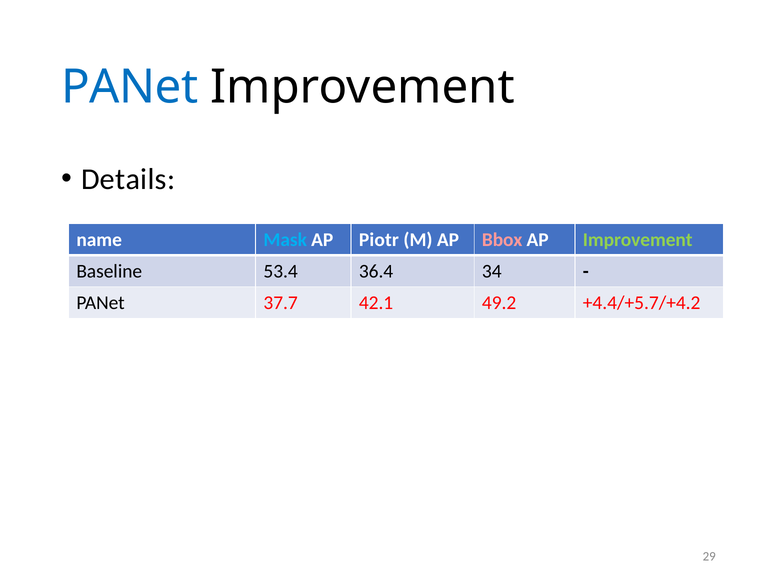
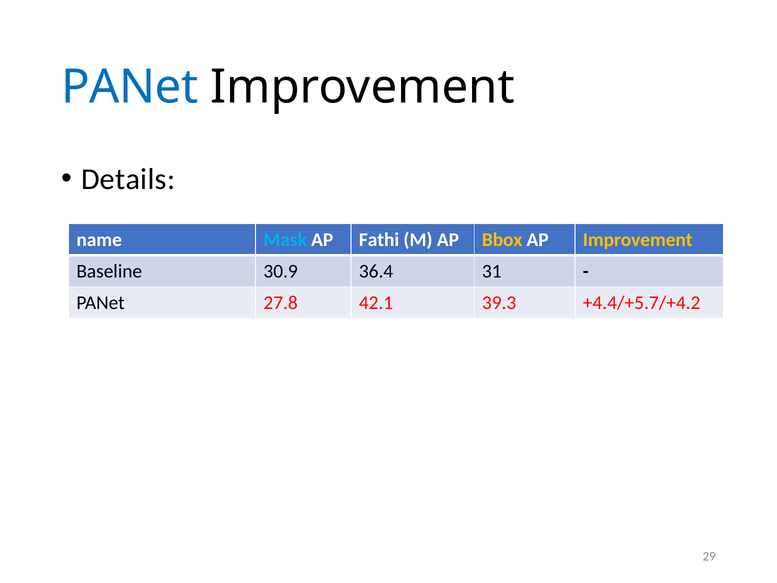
Piotr: Piotr -> Fathi (379, 240)
Bbox colour: pink -> yellow (502, 240)
Improvement colour: light green -> yellow (638, 240)
53.4: 53.4 -> 30.9 (281, 271)
34: 34 -> 31 (492, 271)
37.7: 37.7 -> 27.8 (281, 303)
49.2: 49.2 -> 39.3 (499, 303)
